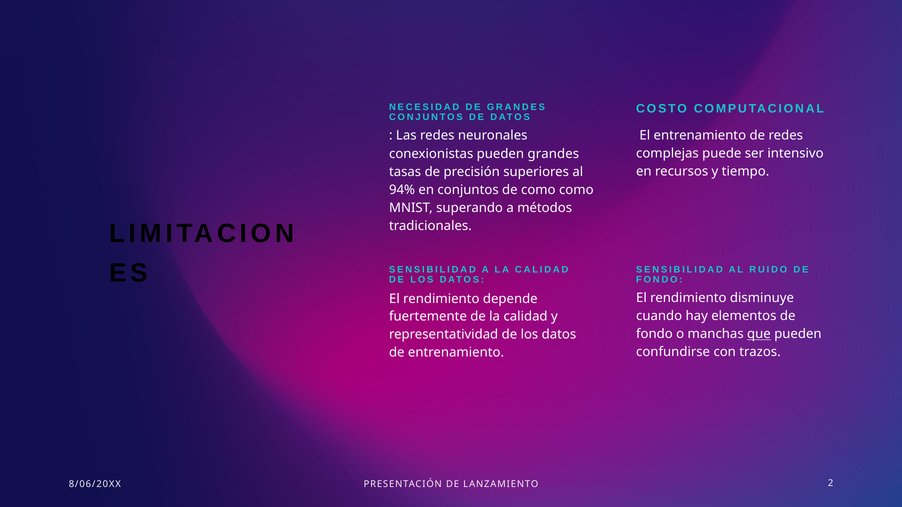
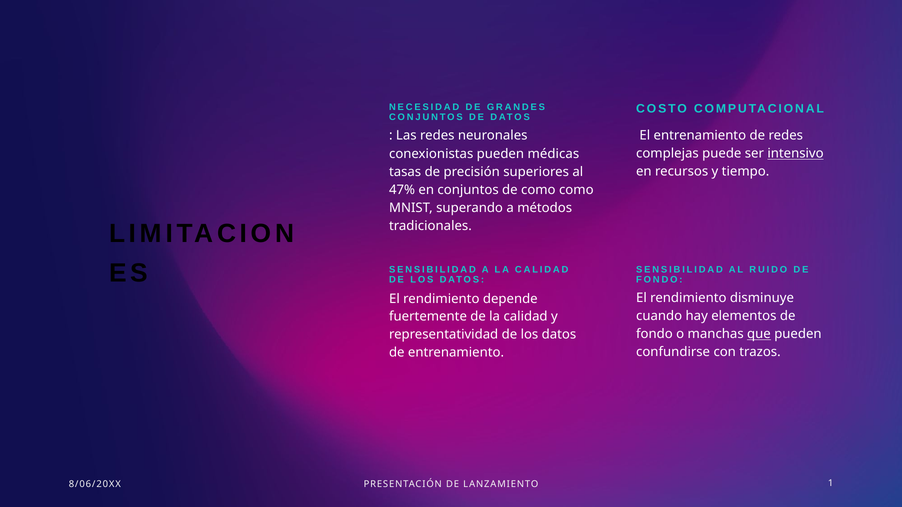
pueden grandes: grandes -> médicas (553, 154)
intensivo underline: none -> present (796, 154)
94%: 94% -> 47% (402, 190)
2: 2 -> 1 (831, 484)
